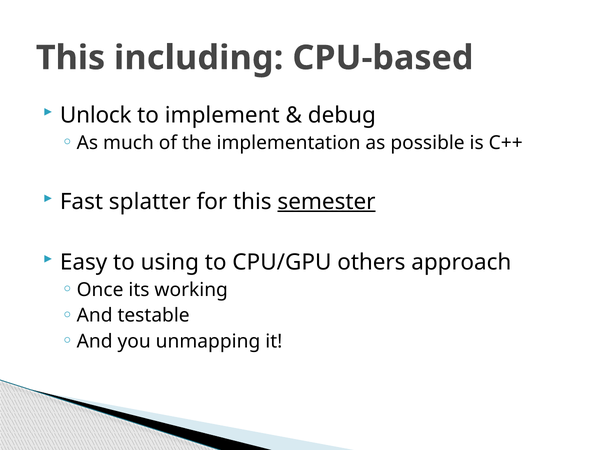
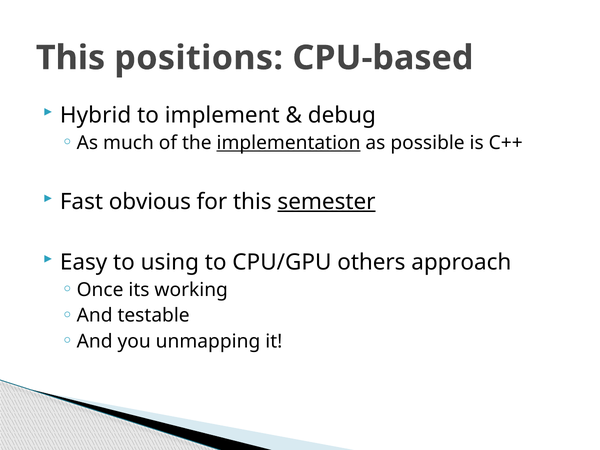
including: including -> positions (199, 58)
Unlock: Unlock -> Hybrid (96, 115)
implementation underline: none -> present (289, 143)
splatter: splatter -> obvious (150, 202)
